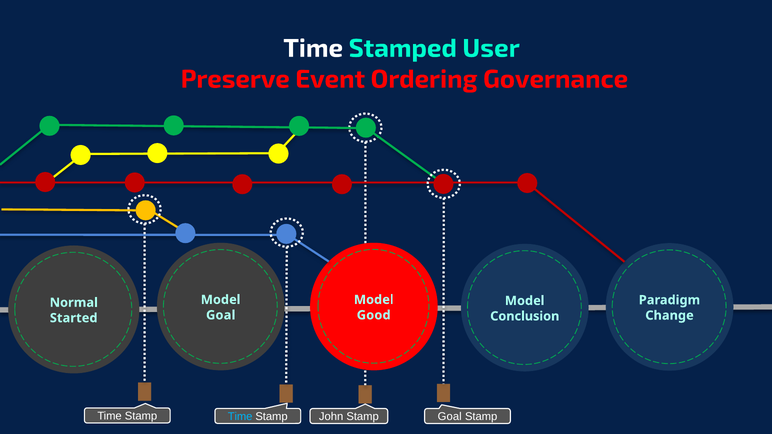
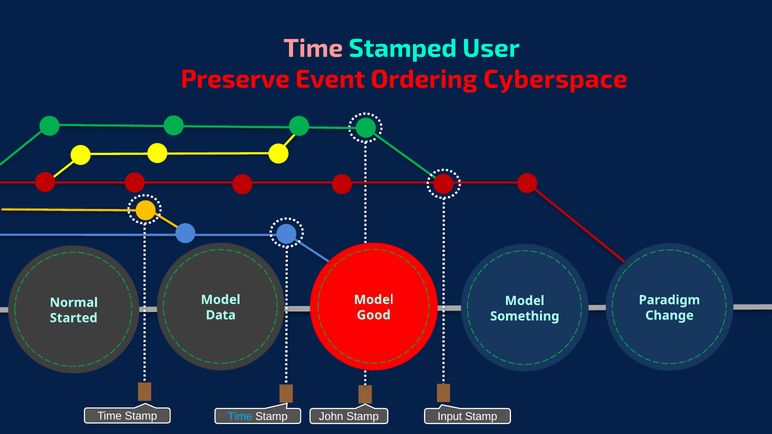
Time colour: white -> pink (313, 48)
Governance: Governance -> Cyberspace (556, 79)
Goal: Goal -> Data (221, 315)
Conclusion: Conclusion -> Something (525, 316)
Stamp Goal: Goal -> Input (450, 417)
